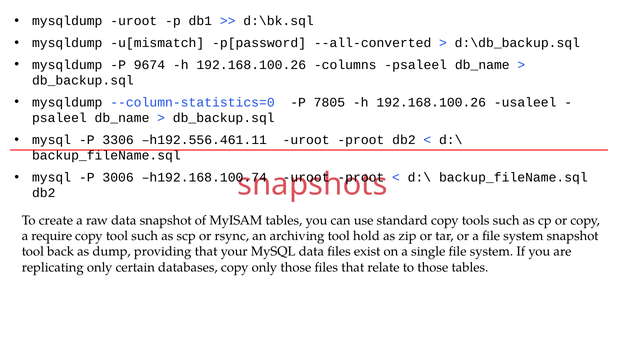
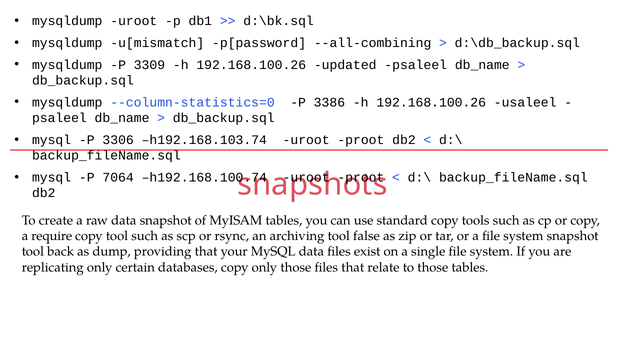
--all-converted: --all-converted -> --all-combining (373, 43)
9674: 9674 -> 3309 (149, 65)
columns: columns -> updated (345, 65)
7805: 7805 -> 3386 (329, 102)
h192.556.461.11: h192.556.461.11 -> h192.168.103.74 (204, 140)
3006: 3006 -> 7064 (118, 177)
hold: hold -> false (366, 236)
